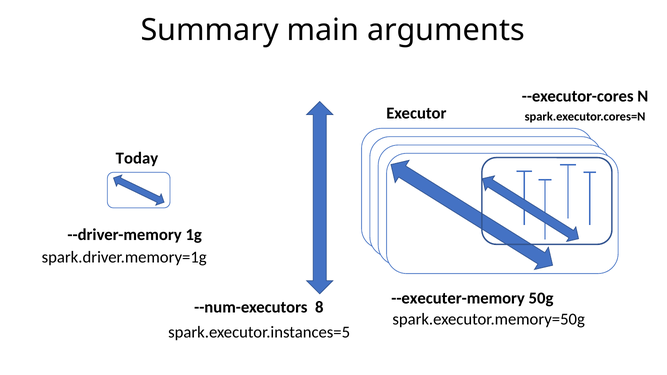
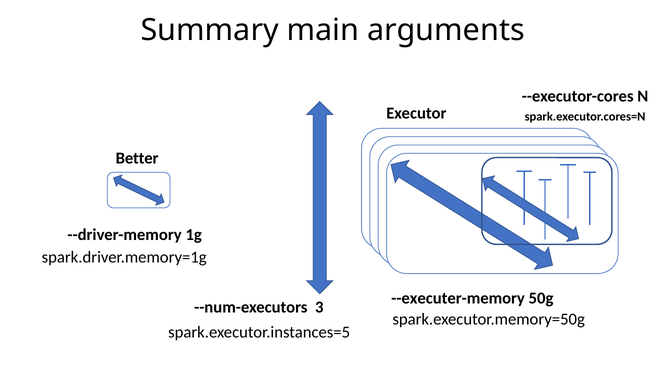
Today: Today -> Better (137, 158)
8: 8 -> 3 (319, 308)
